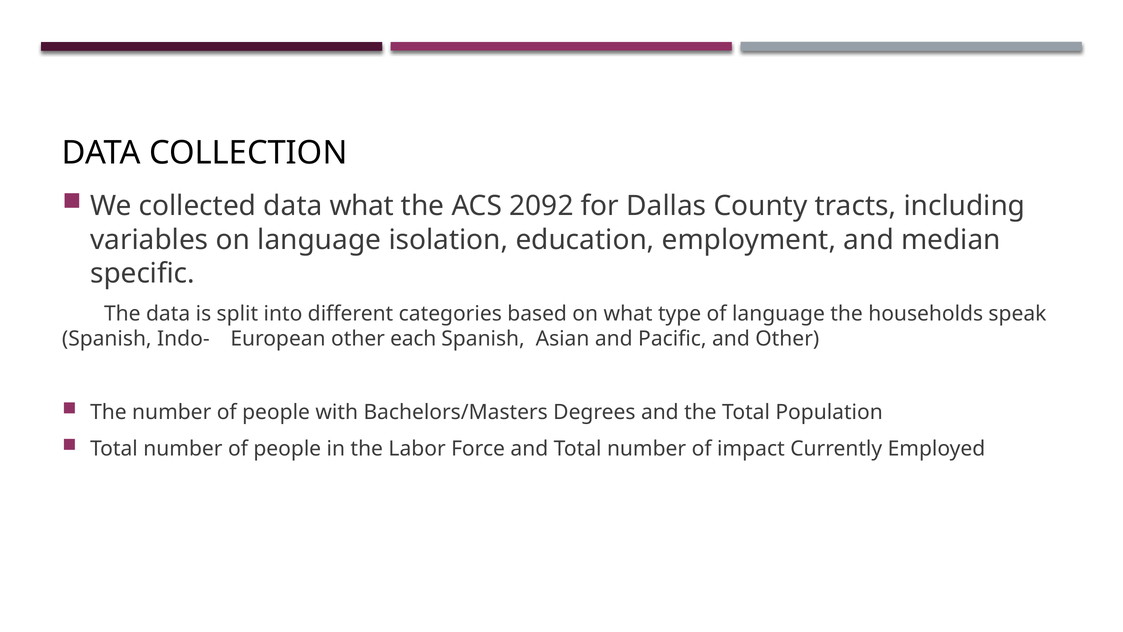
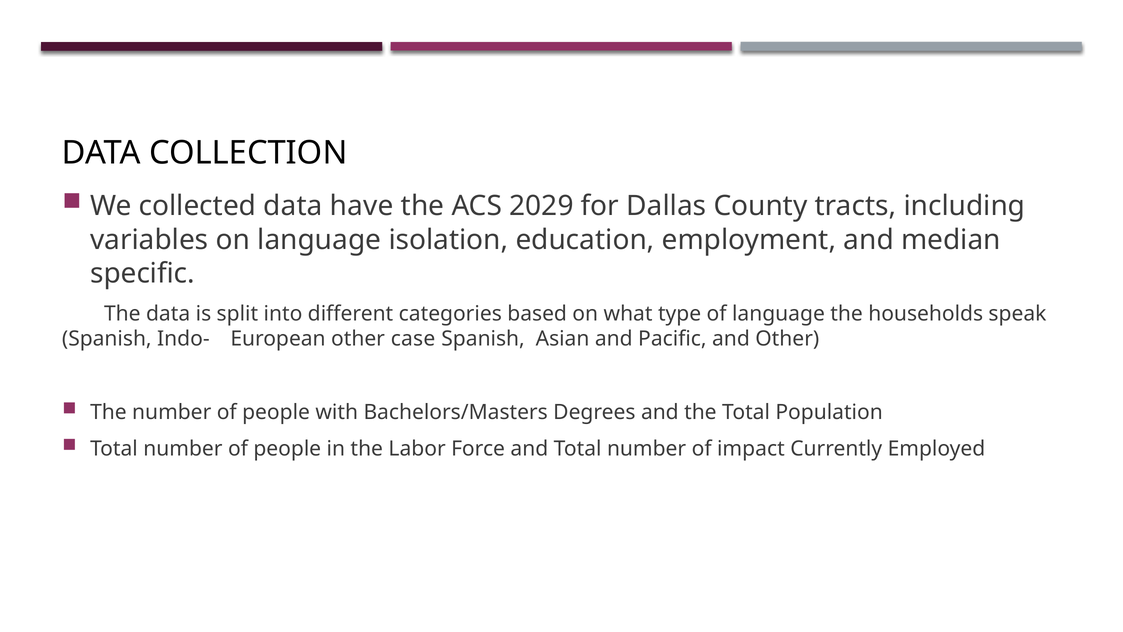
data what: what -> have (362, 206)
2092: 2092 -> 2029 (541, 206)
each: each -> case (413, 339)
